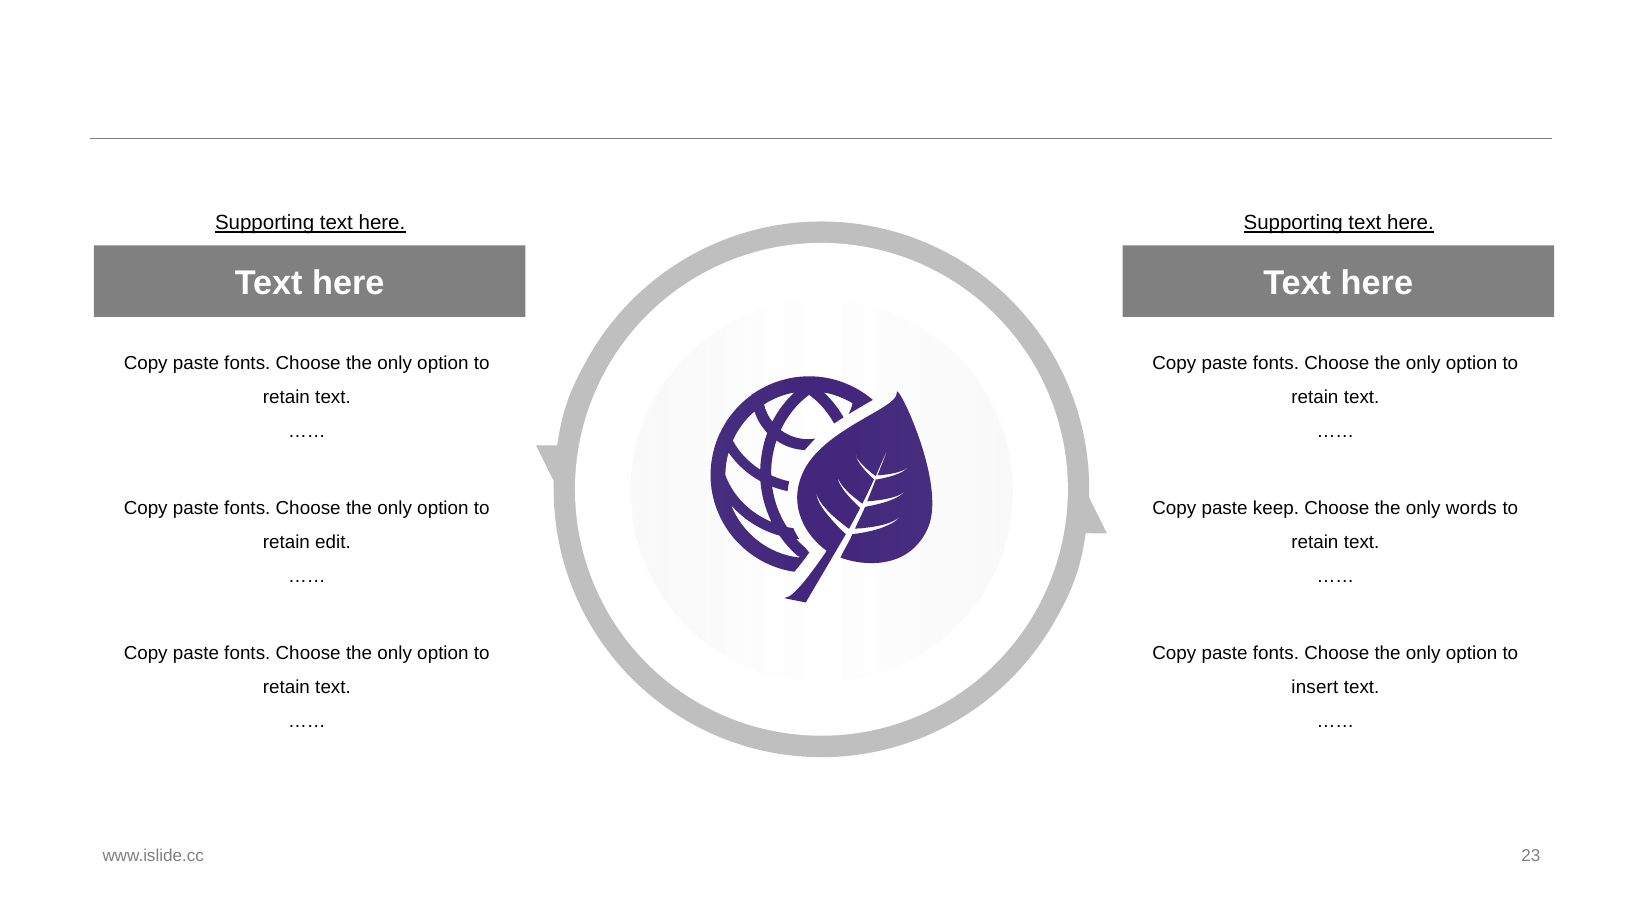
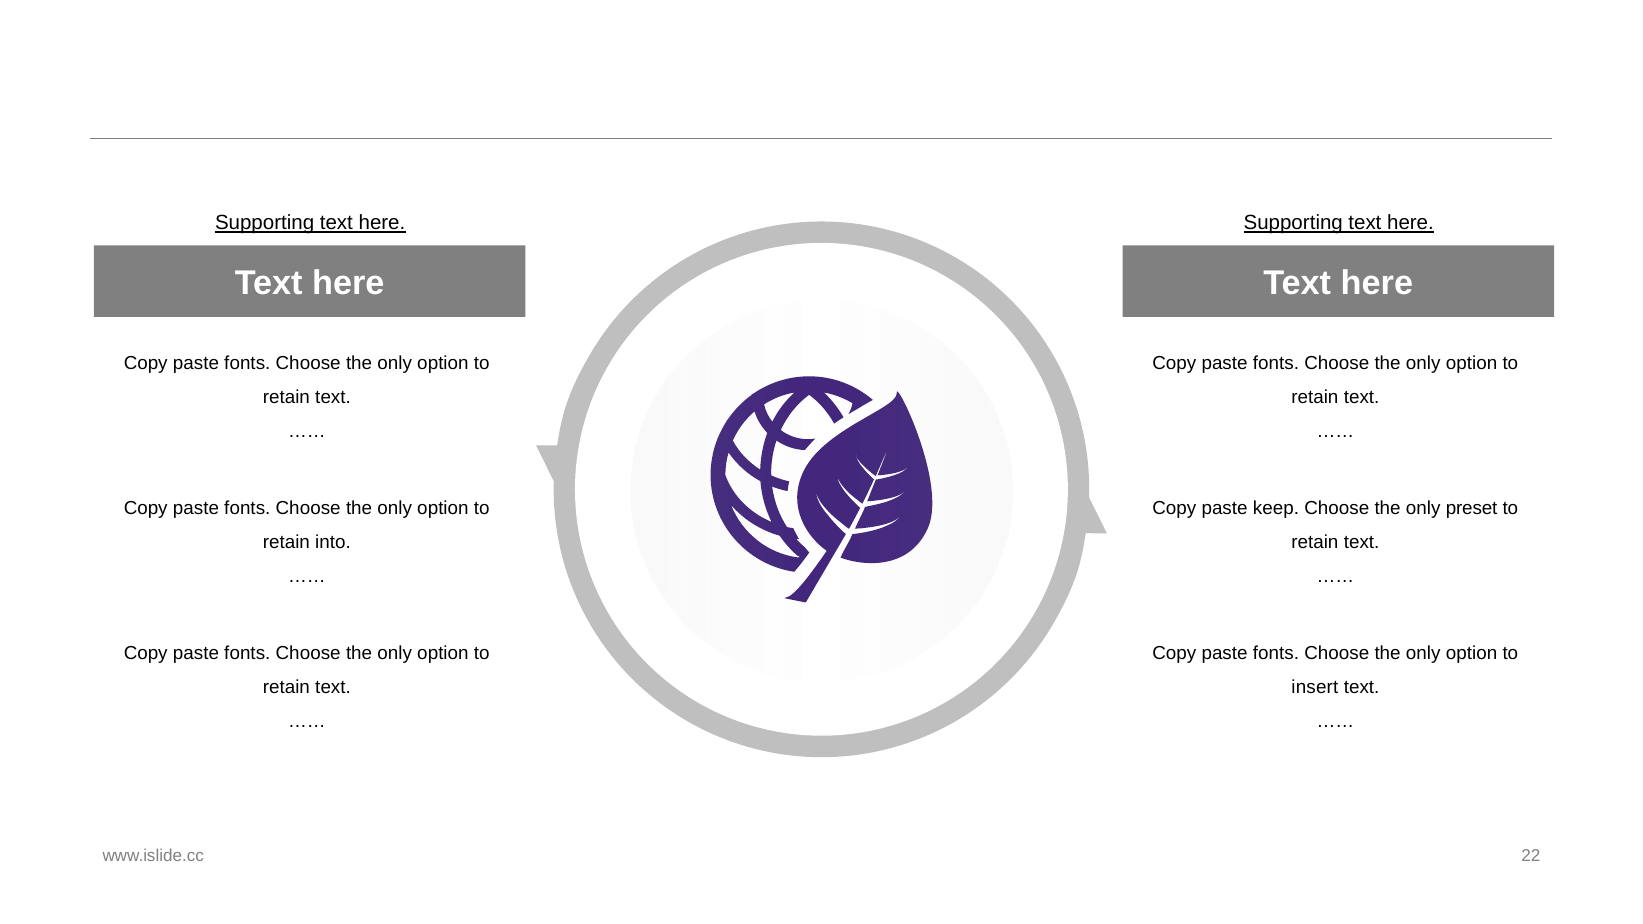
words: words -> preset (1472, 508)
edit: edit -> into (333, 542)
23: 23 -> 22 (1531, 856)
